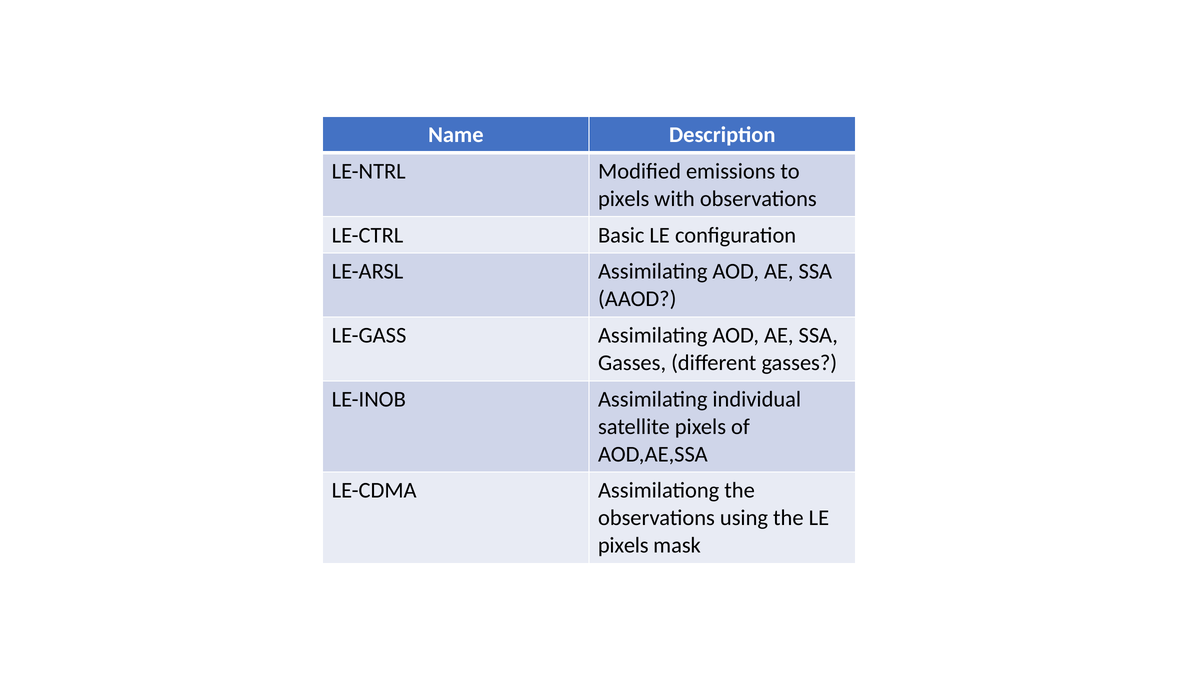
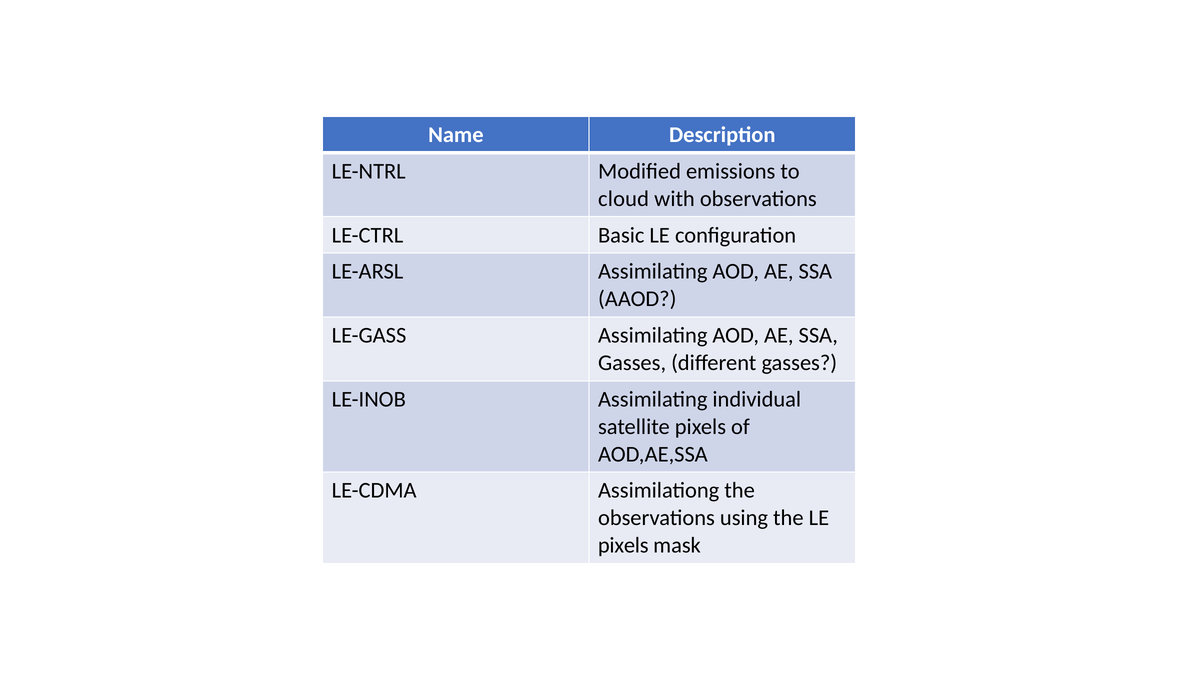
pixels: pixels -> cloud (624, 199)
